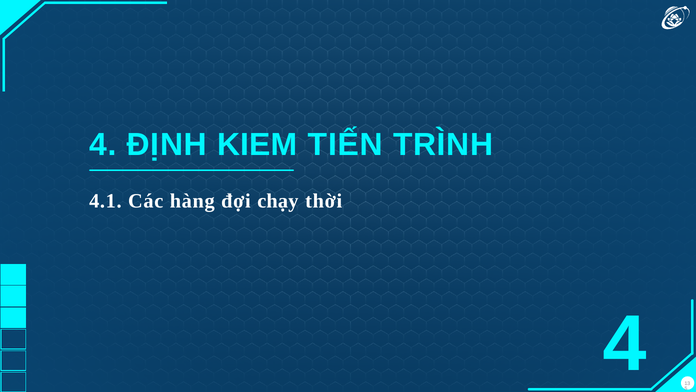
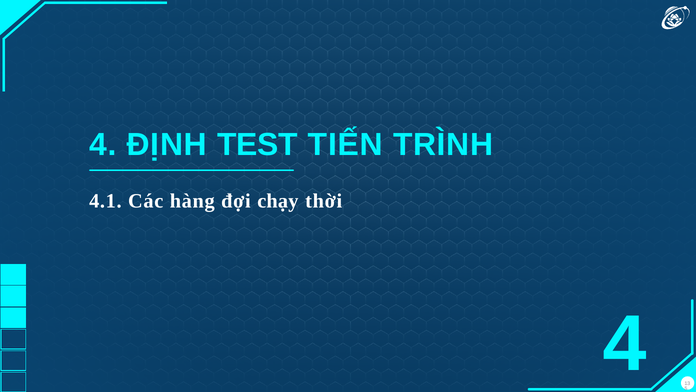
KIEM: KIEM -> TEST (257, 145)
